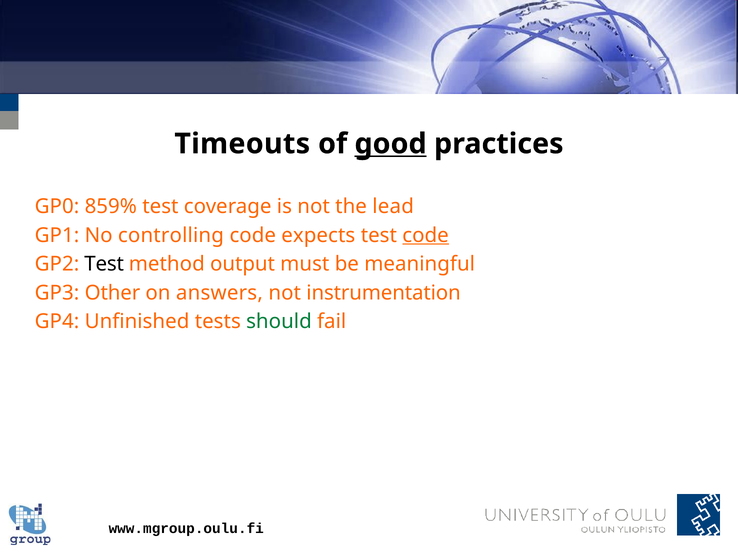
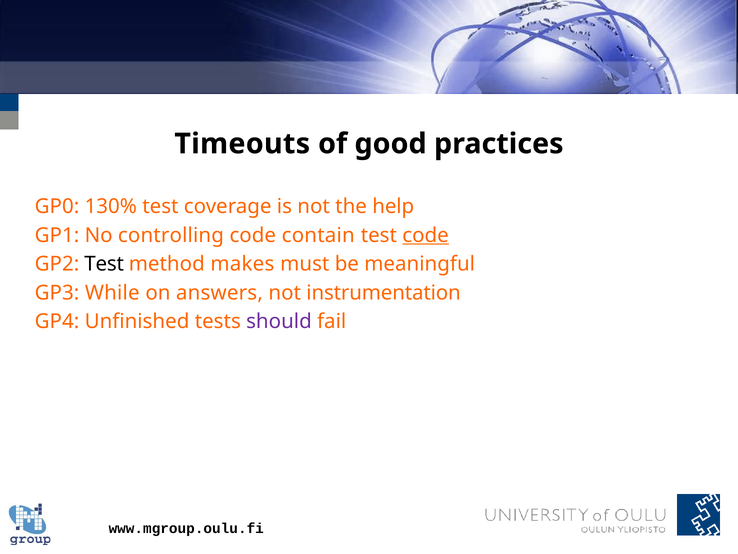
good underline: present -> none (391, 144)
859%: 859% -> 130% (111, 206)
lead: lead -> help (393, 206)
expects: expects -> contain (318, 235)
output: output -> makes (242, 264)
Other: Other -> While (112, 292)
should colour: green -> purple (279, 321)
